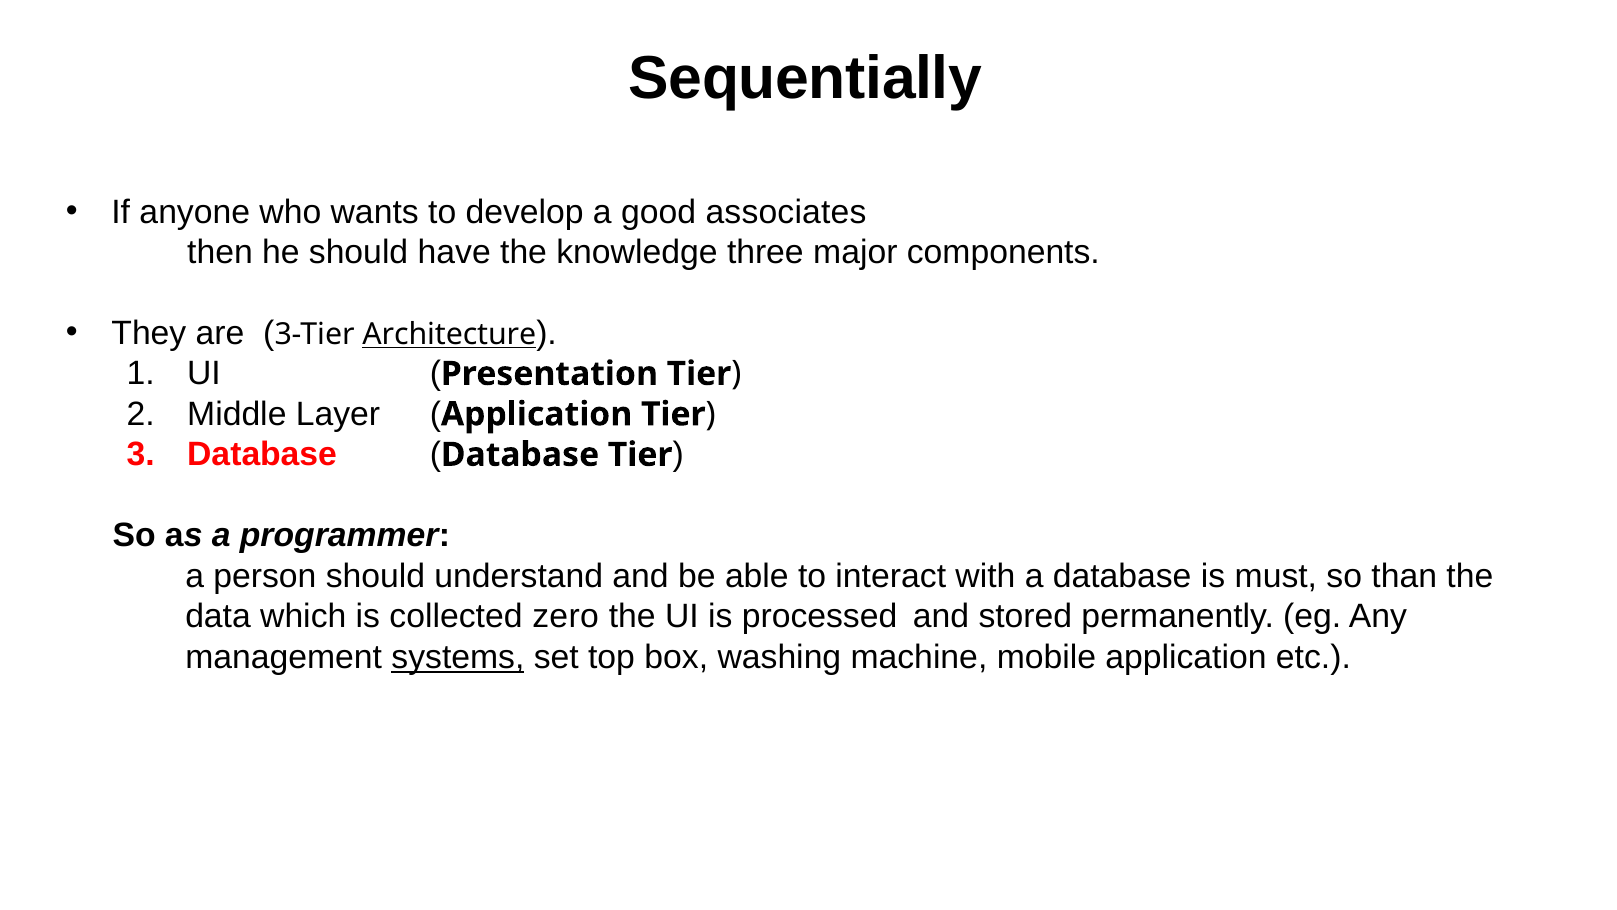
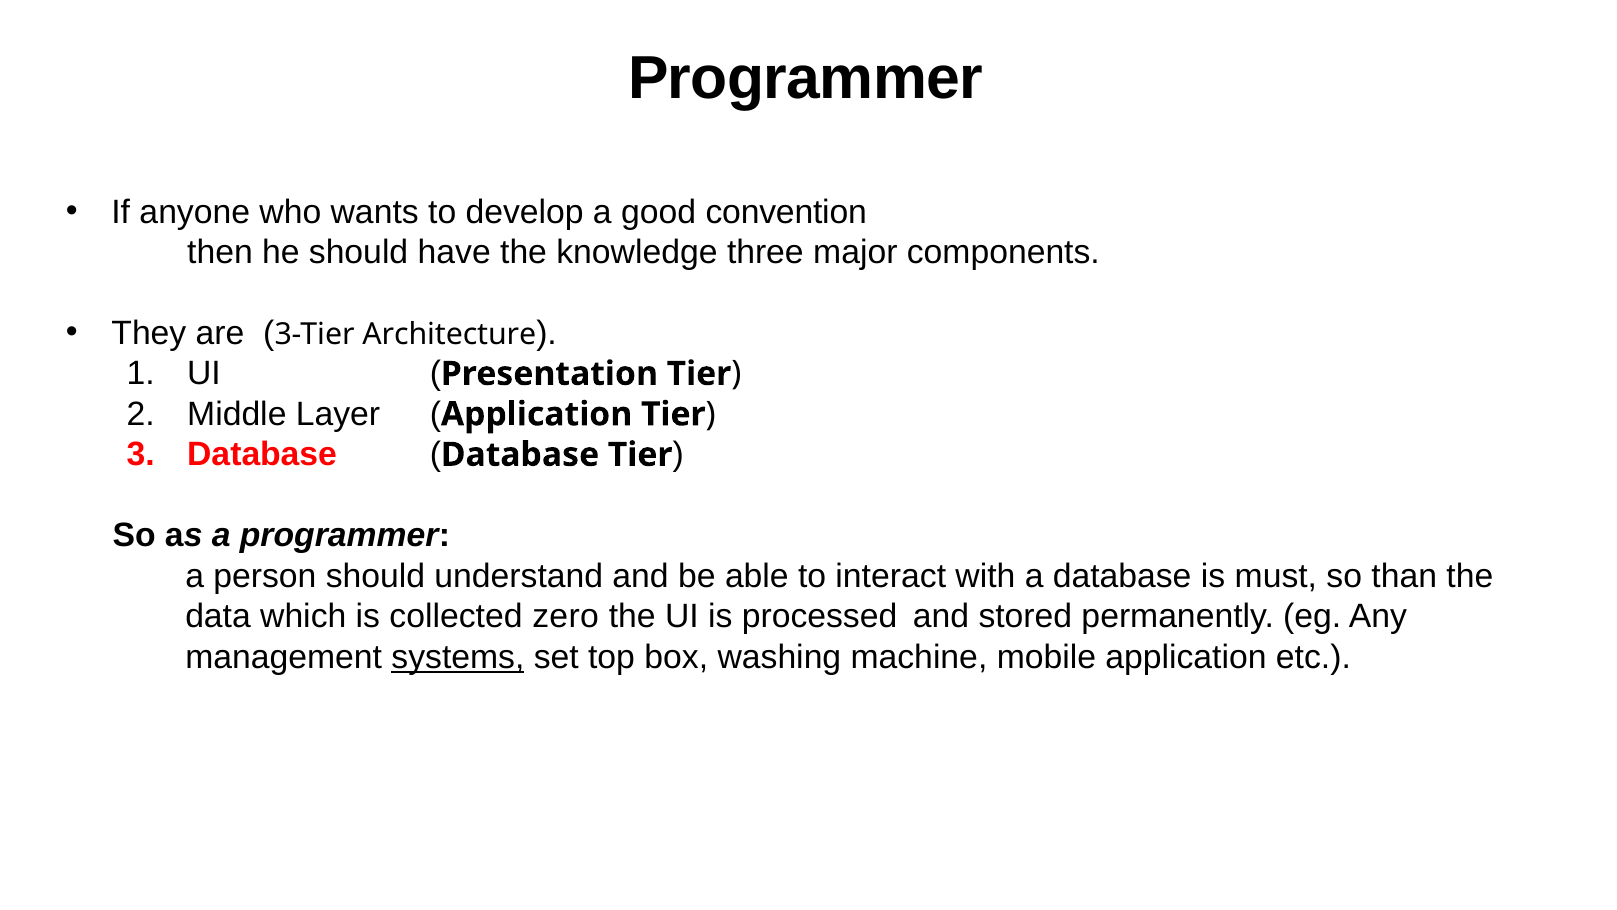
Sequentially: Sequentially -> Programmer (806, 78)
associates: associates -> convention (786, 212)
Architecture underline: present -> none (449, 334)
